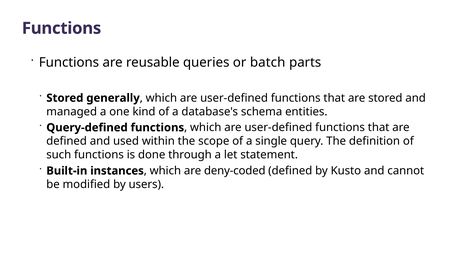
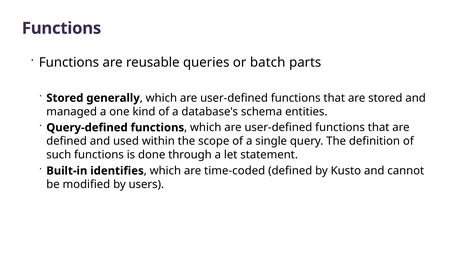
instances: instances -> identifies (117, 170)
deny-coded: deny-coded -> time-coded (235, 170)
